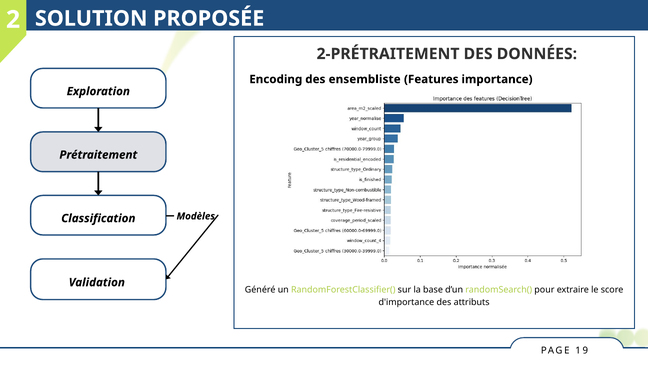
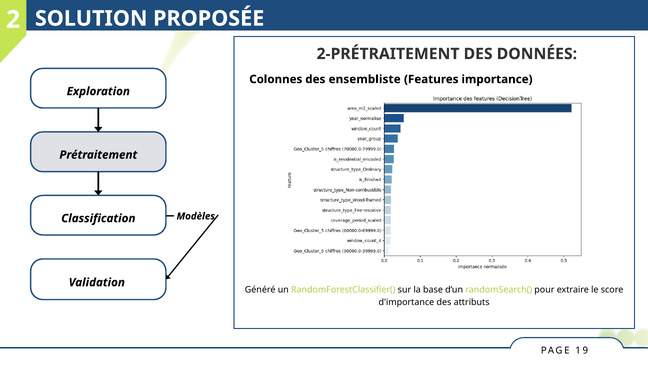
Encoding: Encoding -> Colonnes (276, 79)
